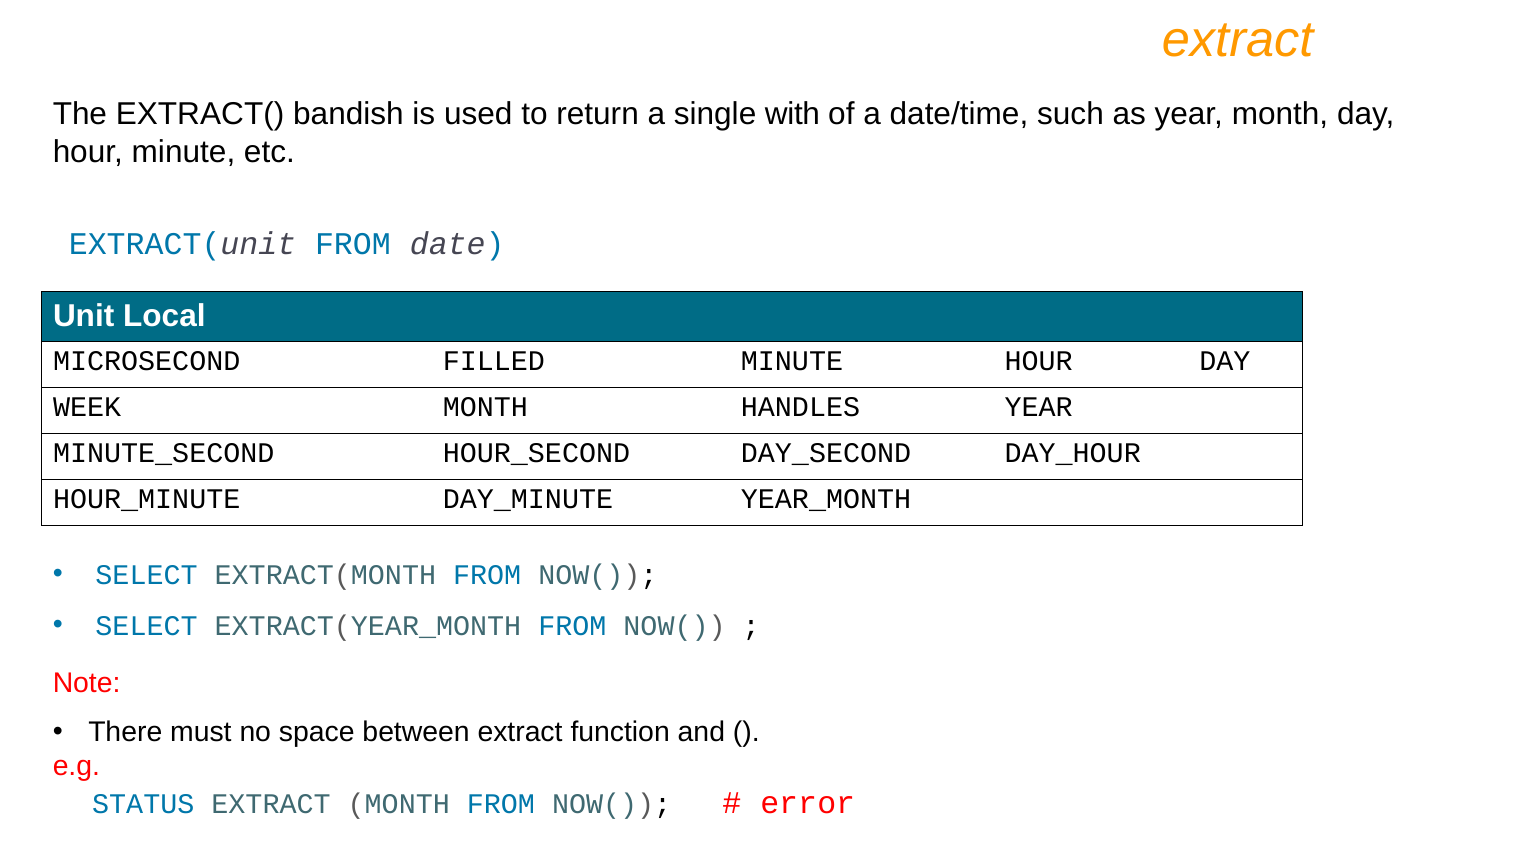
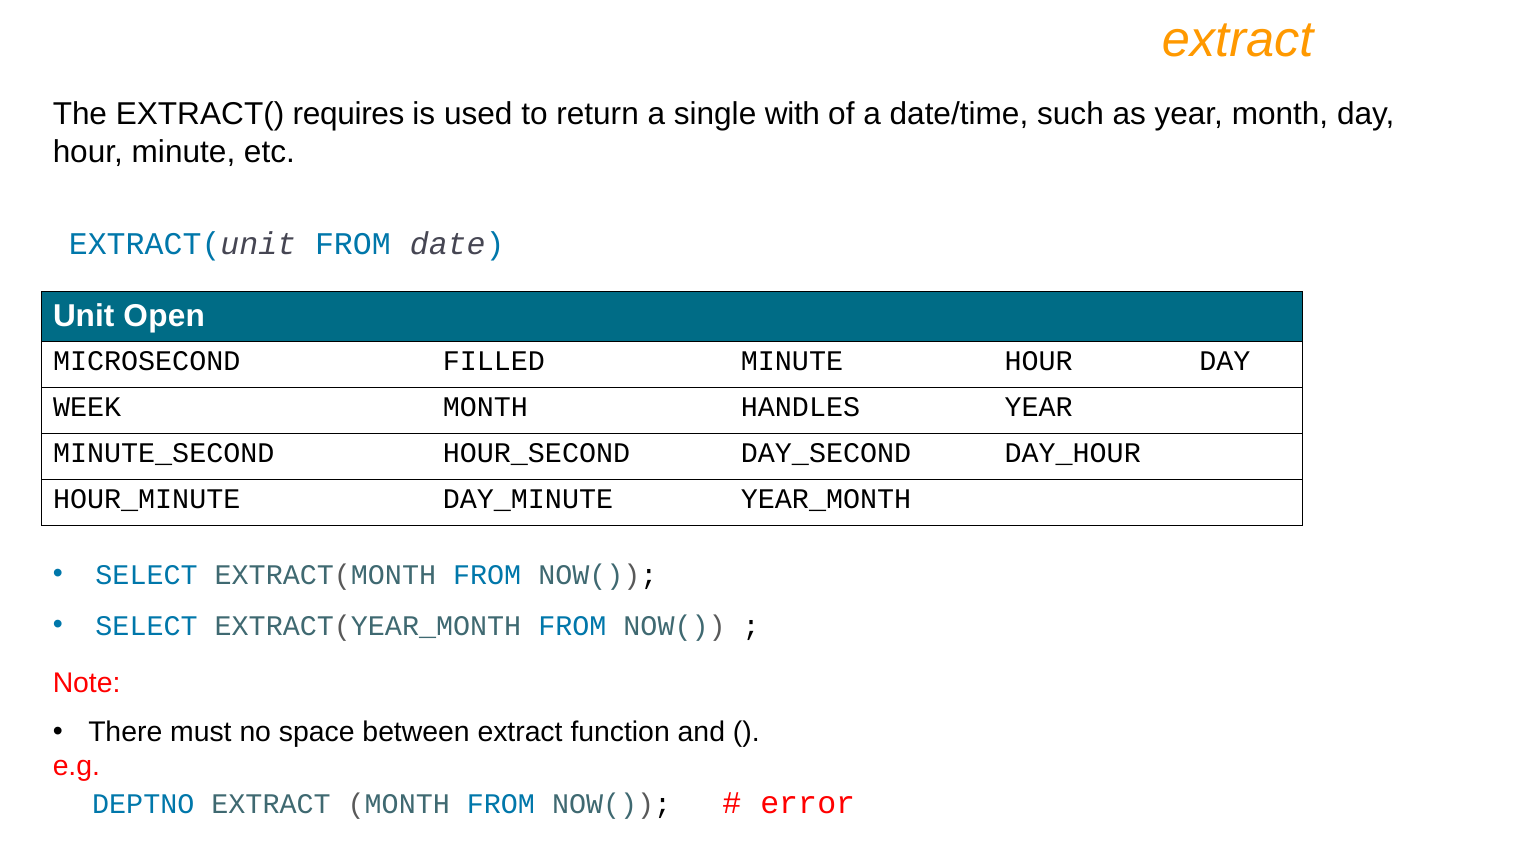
bandish: bandish -> requires (349, 114)
Local: Local -> Open (164, 316)
STATUS: STATUS -> DEPTNO (143, 803)
